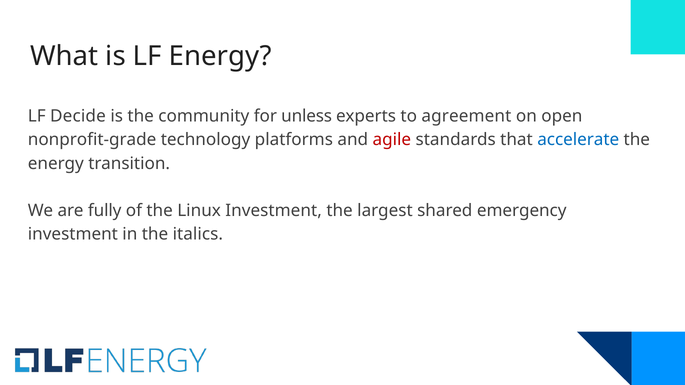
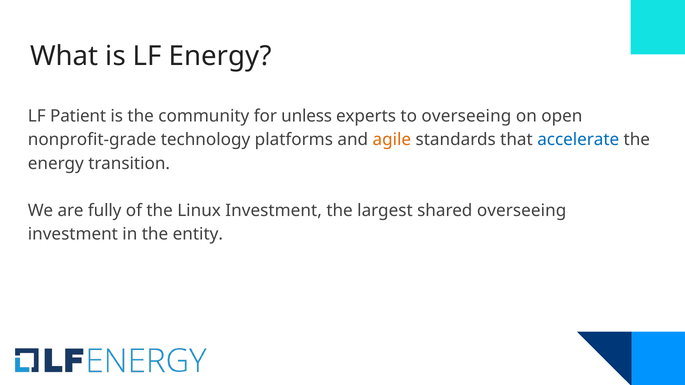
Decide: Decide -> Patient (78, 116)
to agreement: agreement -> overseeing (466, 116)
agile colour: red -> orange (392, 140)
shared emergency: emergency -> overseeing (522, 211)
italics: italics -> entity (198, 234)
